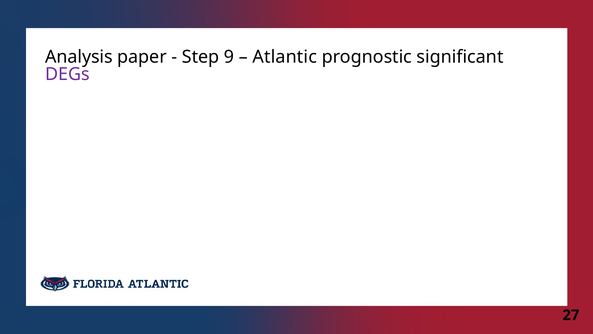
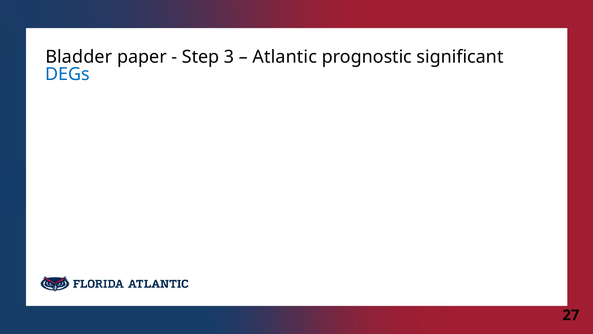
Analysis: Analysis -> Bladder (79, 57)
9: 9 -> 3 (229, 57)
DEGs colour: purple -> blue (68, 74)
